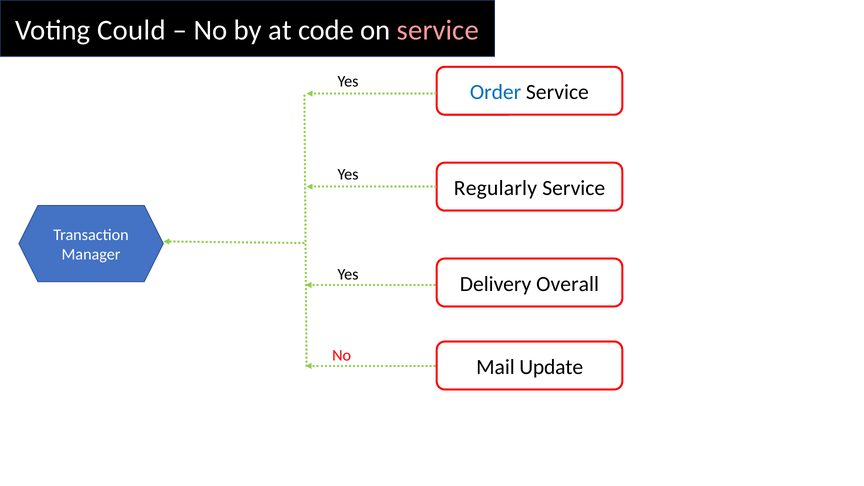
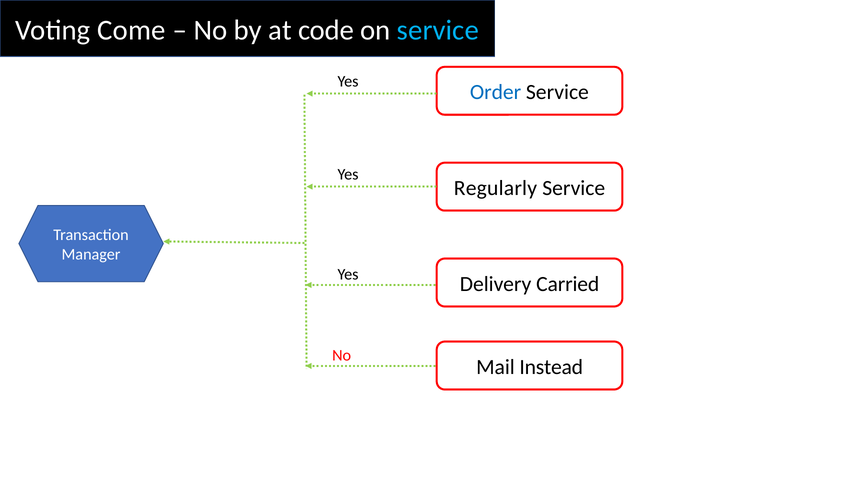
Could: Could -> Come (131, 30)
service colour: pink -> light blue (438, 30)
Overall: Overall -> Carried (568, 284)
Update: Update -> Instead (551, 367)
